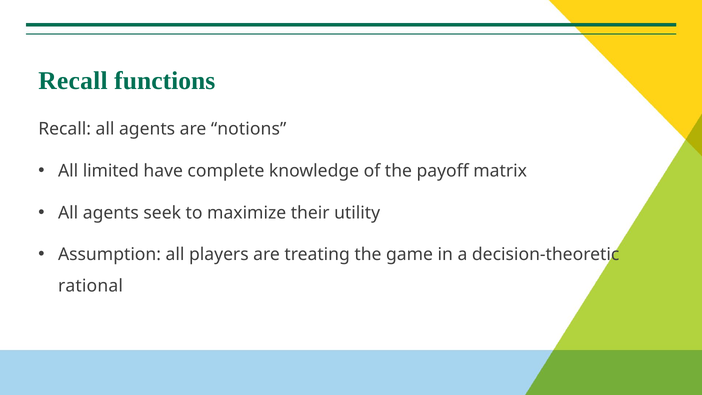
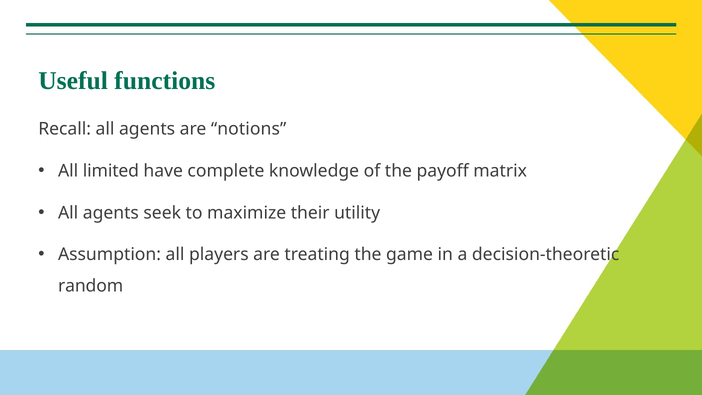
Recall: Recall -> Useful (73, 81)
rational: rational -> random (91, 286)
